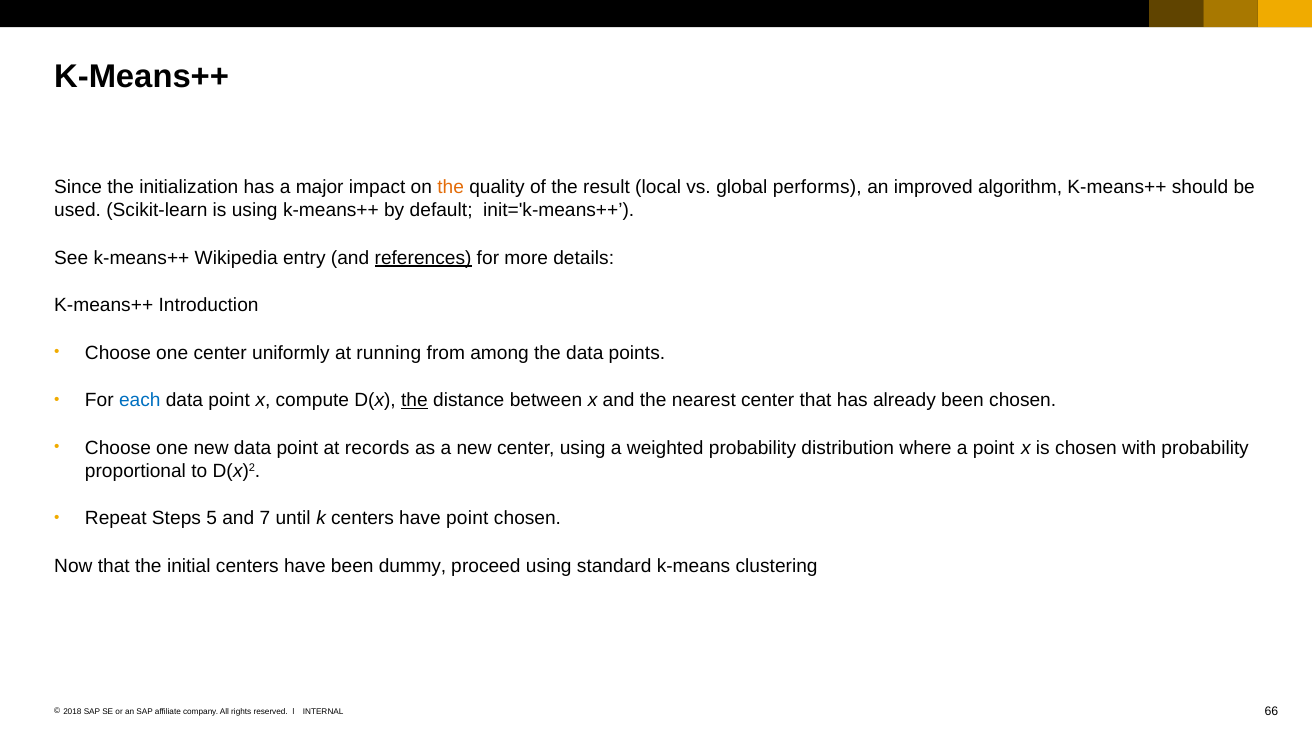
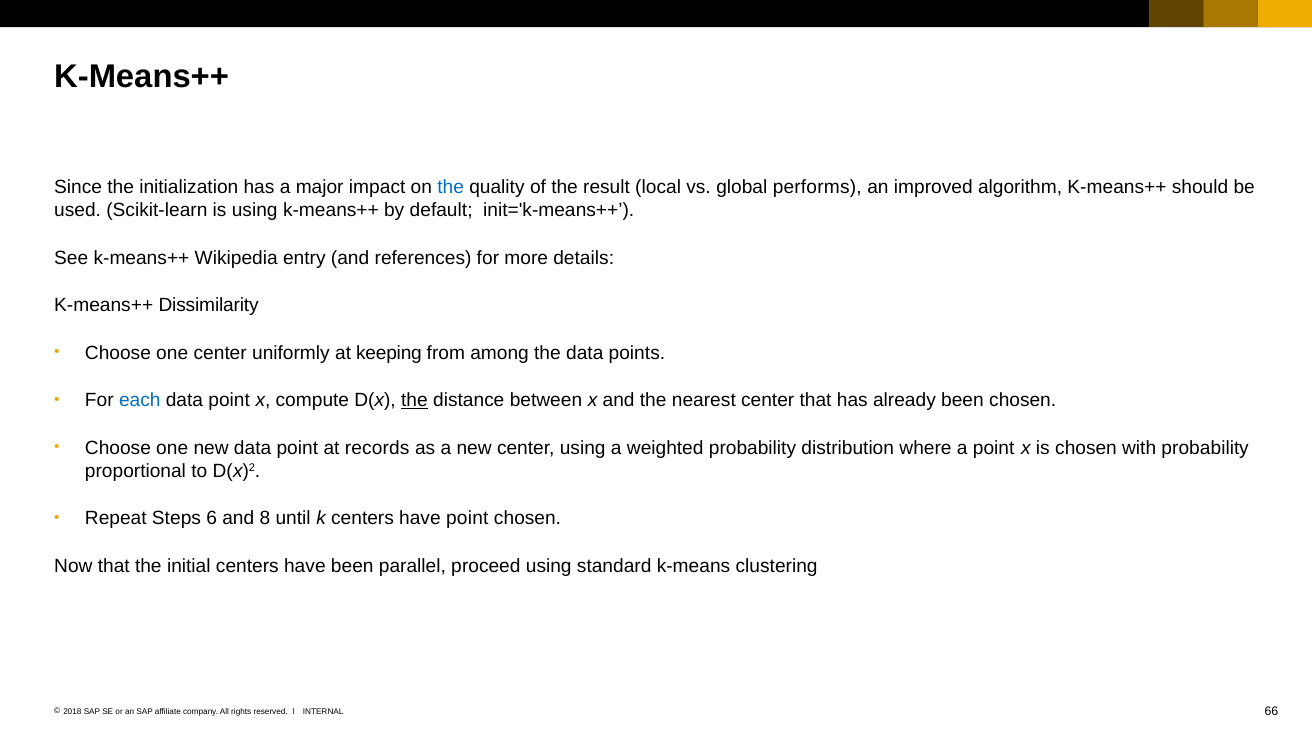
the colour: orange -> blue (451, 187)
references underline: present -> none (423, 258)
Introduction: Introduction -> Dissimilarity (209, 305)
running: running -> keeping (389, 353)
5: 5 -> 6 (212, 518)
7: 7 -> 8 (265, 518)
dummy: dummy -> parallel (412, 566)
